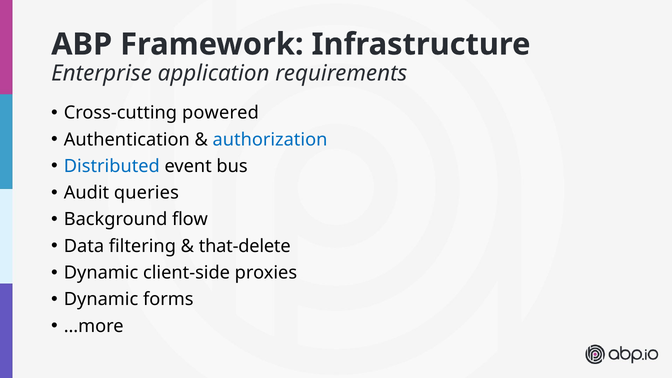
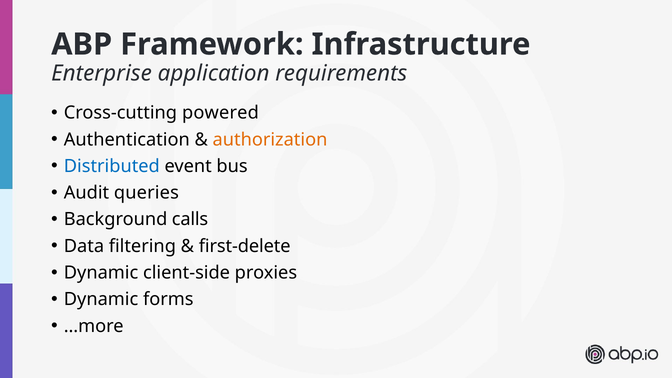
authorization colour: blue -> orange (270, 139)
flow: flow -> calls (190, 219)
that-delete: that-delete -> first-delete (245, 246)
